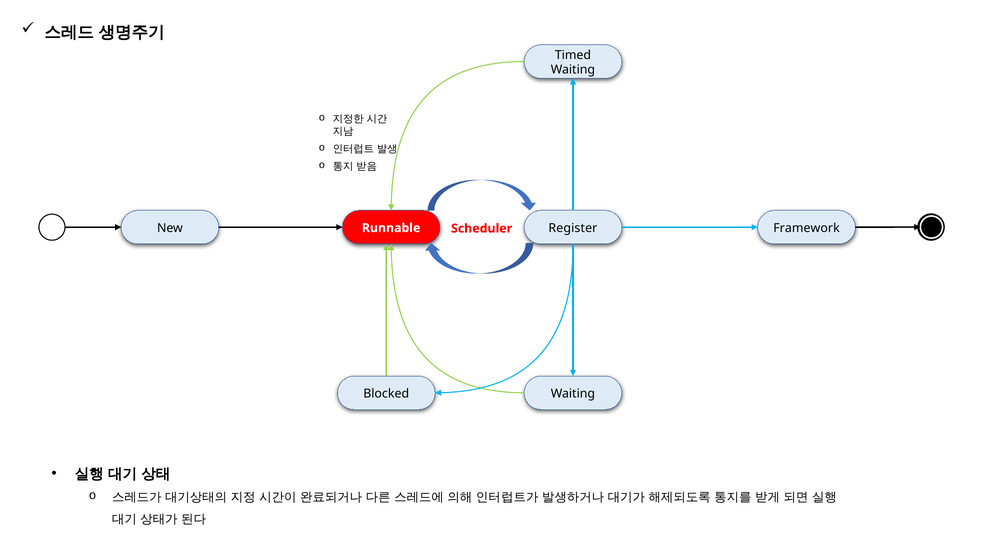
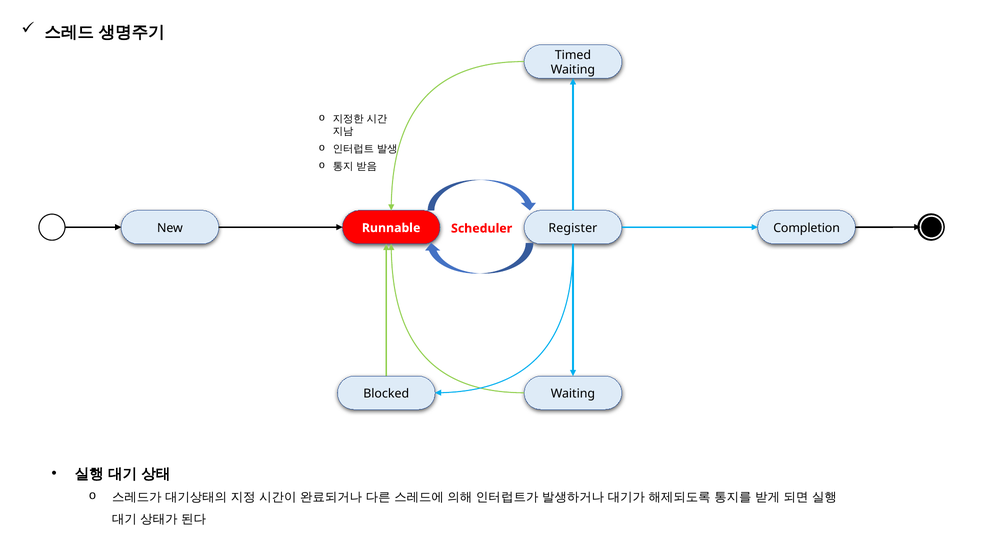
Framework: Framework -> Completion (807, 228)
